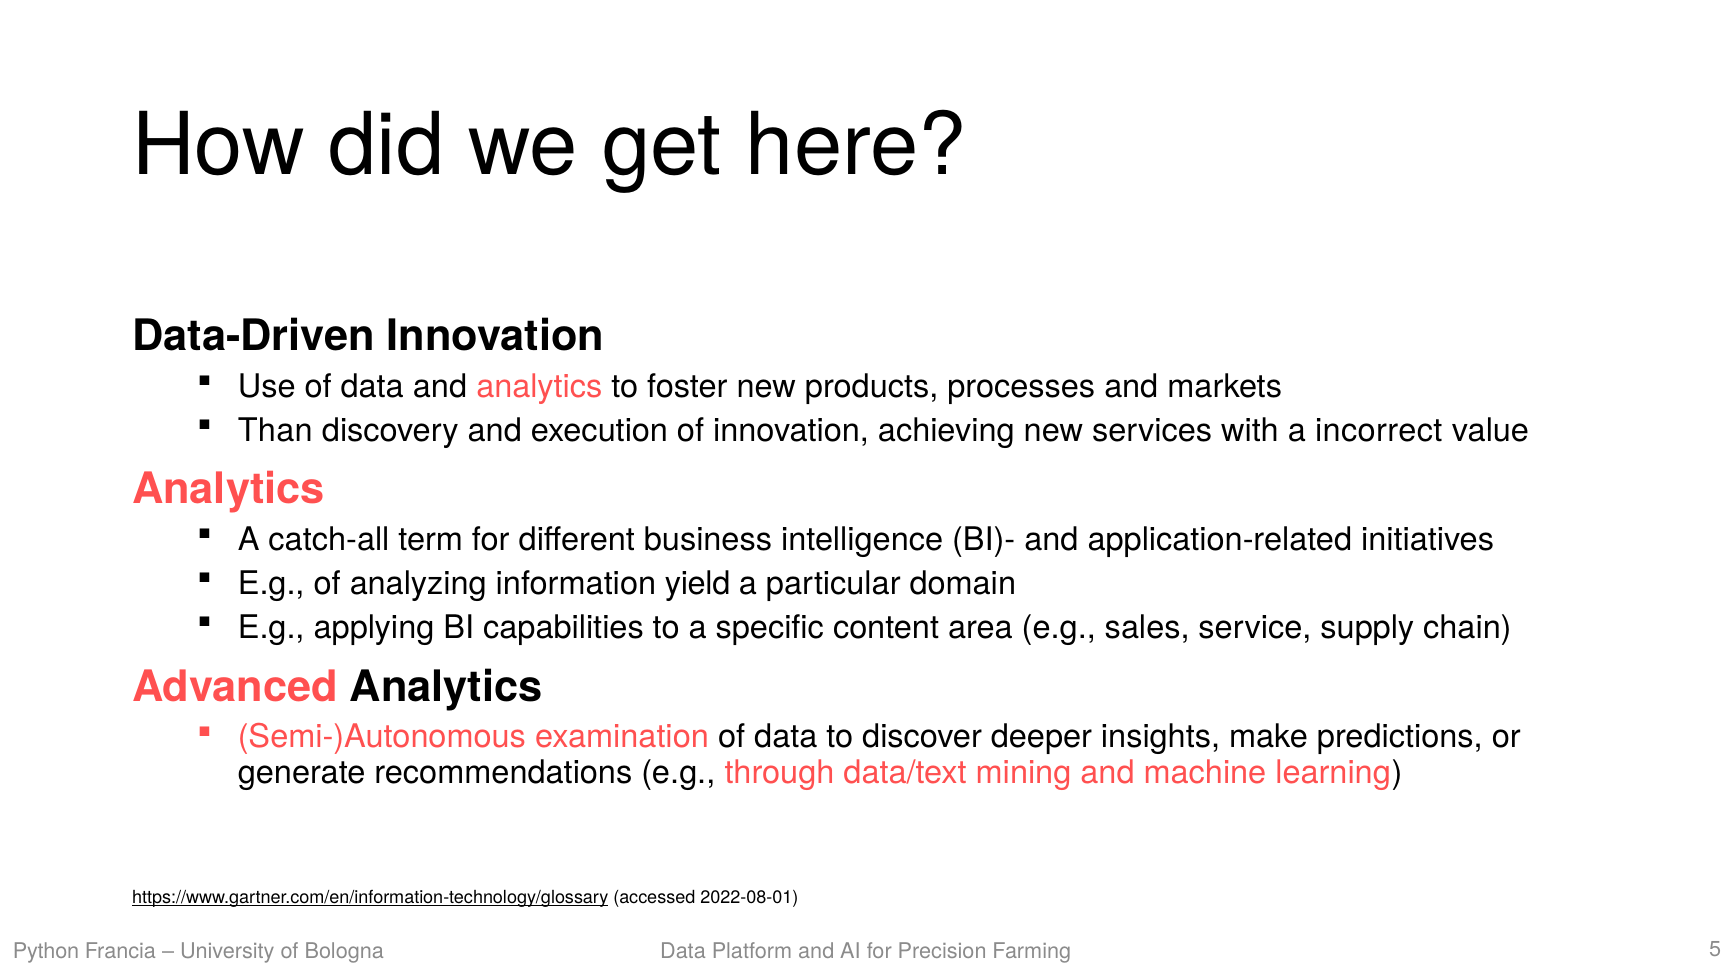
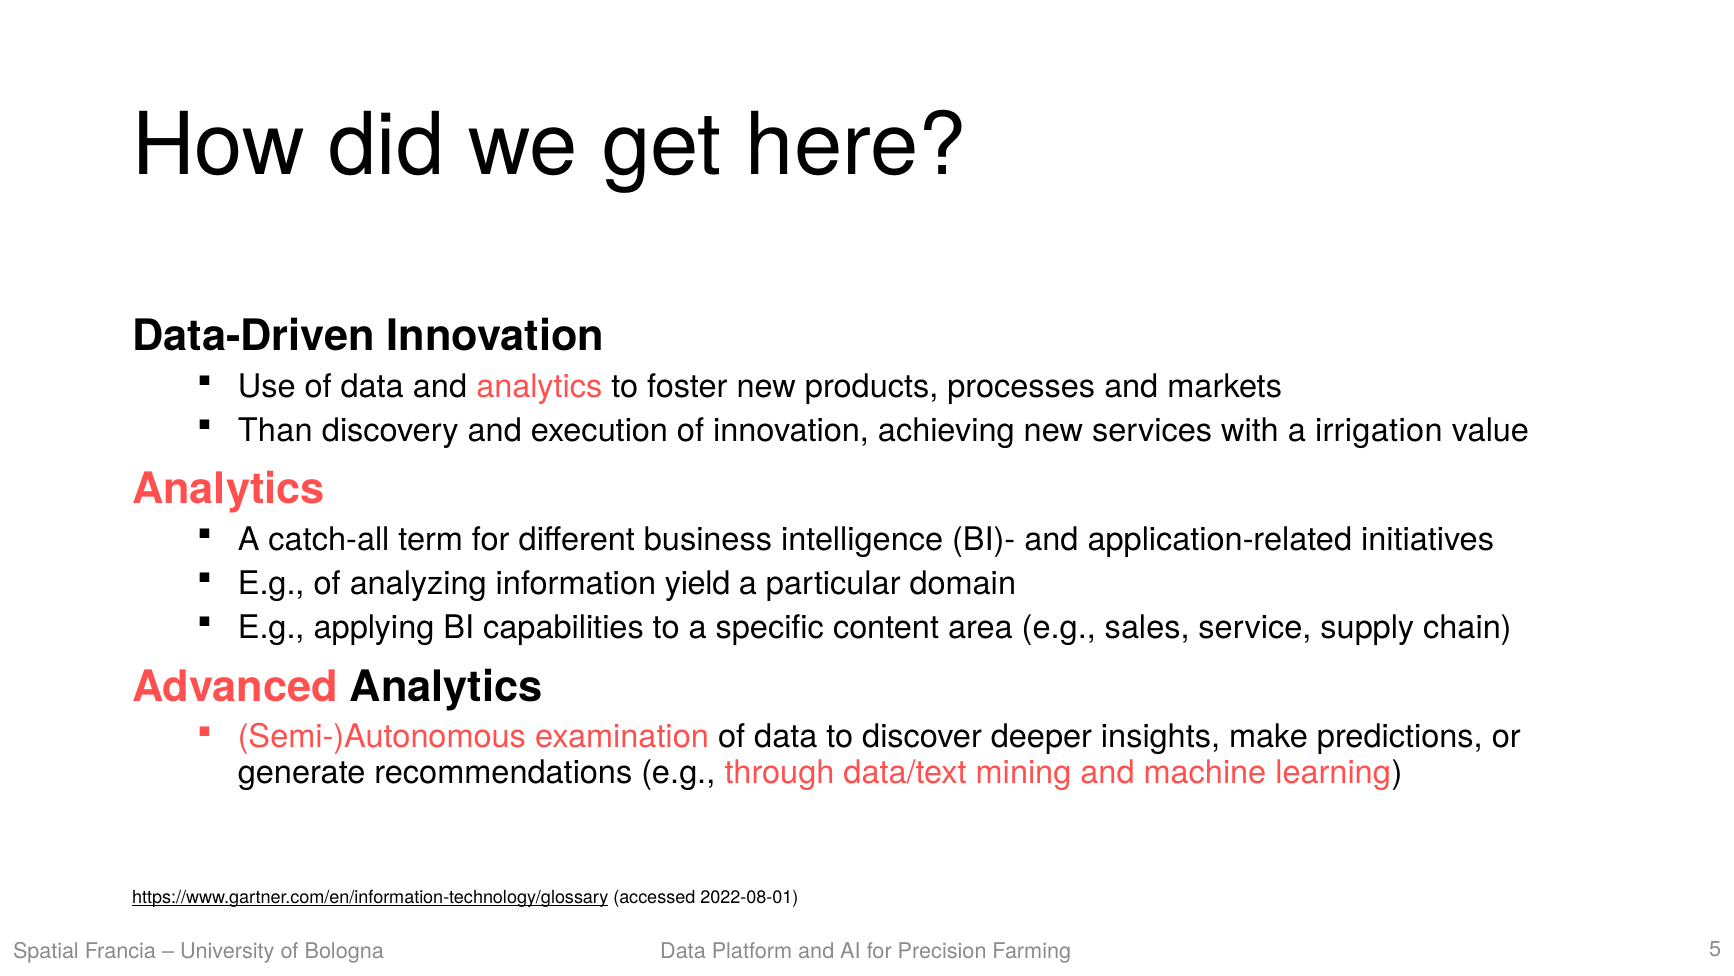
incorrect: incorrect -> irrigation (1379, 430)
Python: Python -> Spatial (46, 951)
